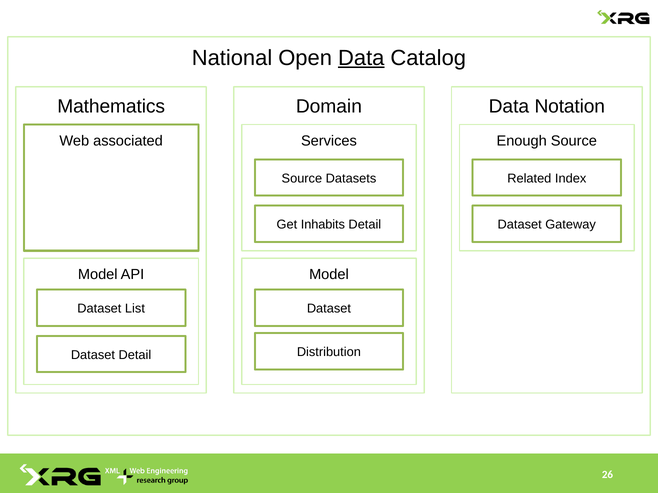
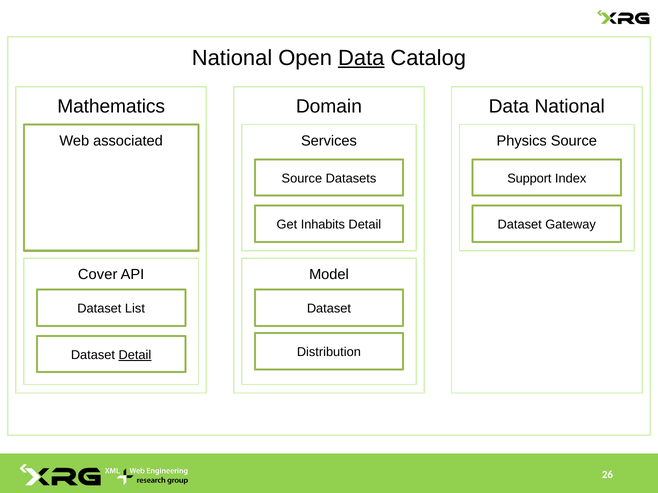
Data Notation: Notation -> National (570, 106)
Enough: Enough -> Physics (522, 141)
Related: Related -> Support (529, 179)
Model: Model -> Cover (98, 275)
Detail underline: none -> present (135, 355)
